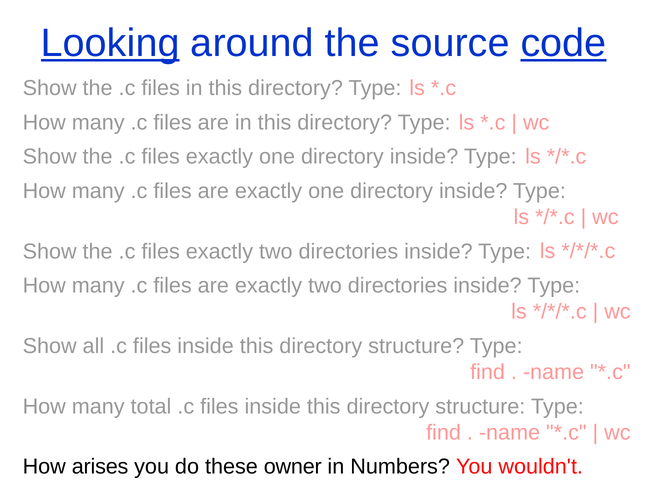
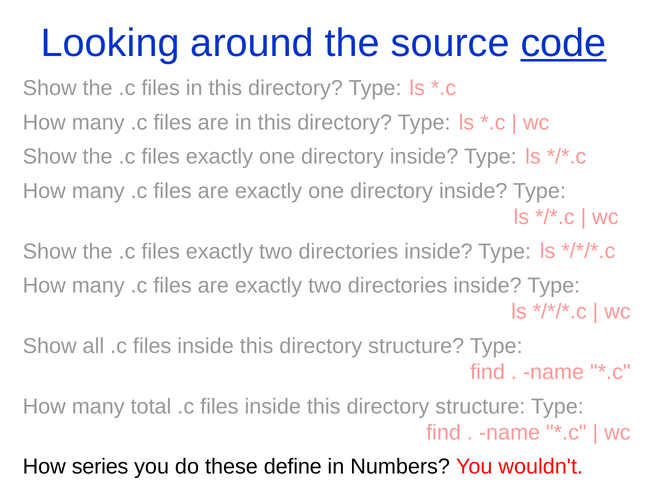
Looking underline: present -> none (110, 43)
arises: arises -> series (100, 467)
owner: owner -> define (293, 467)
